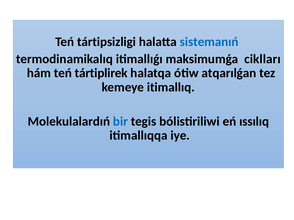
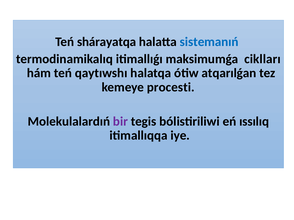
tártipsizligi: tártipsizligi -> shárayatqa (107, 42)
tártiplirek: tártiplirek -> qaytıwshı (101, 73)
itimallıq: itimallıq -> procesti (171, 87)
bir colour: blue -> purple (120, 122)
